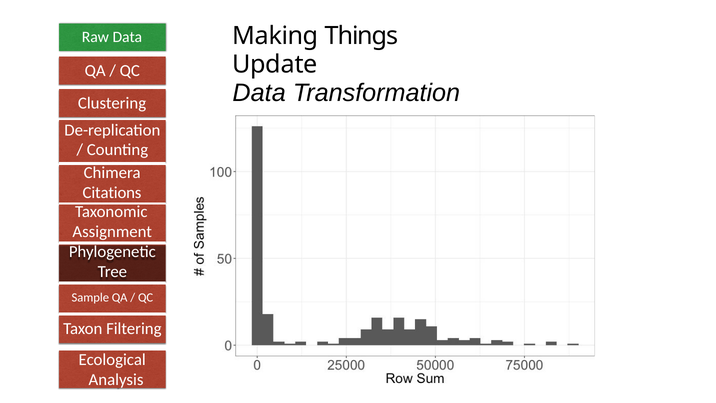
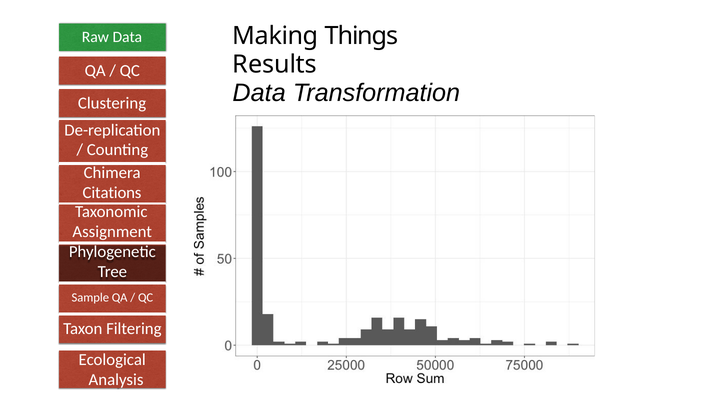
Update: Update -> Results (275, 64)
